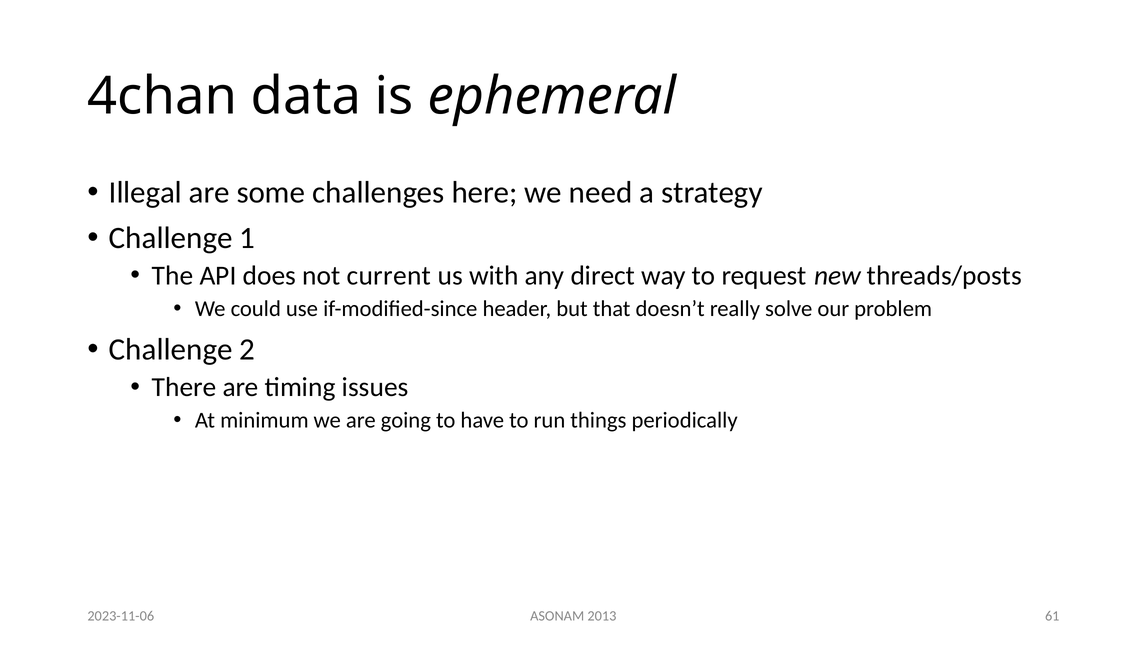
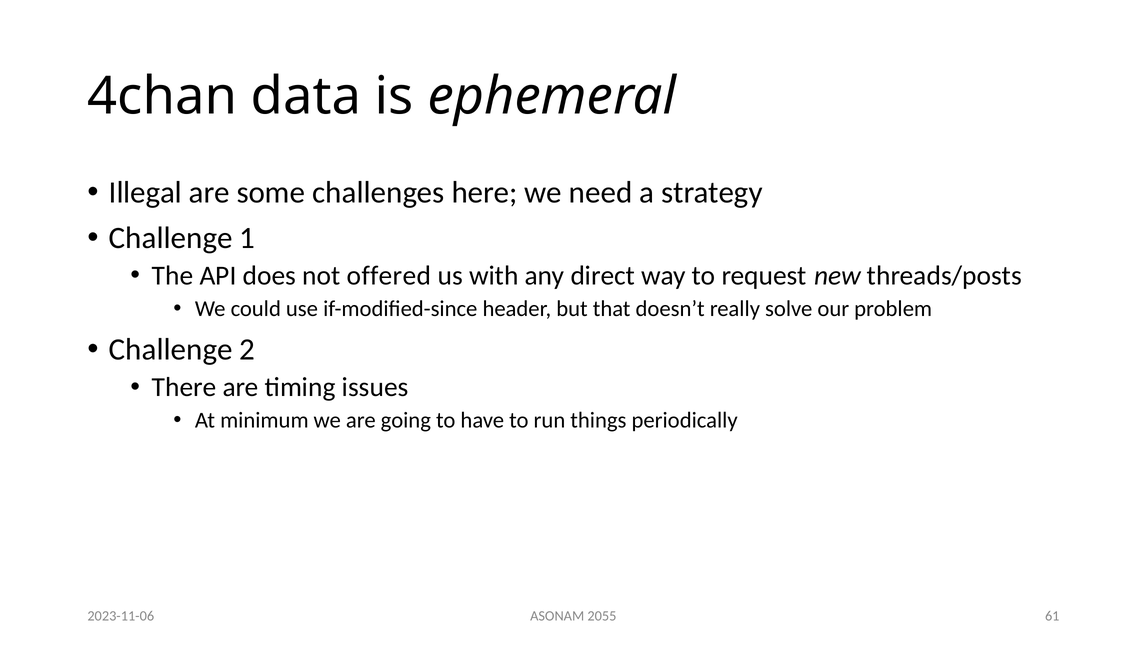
current: current -> offered (389, 276)
2013: 2013 -> 2055 (602, 616)
